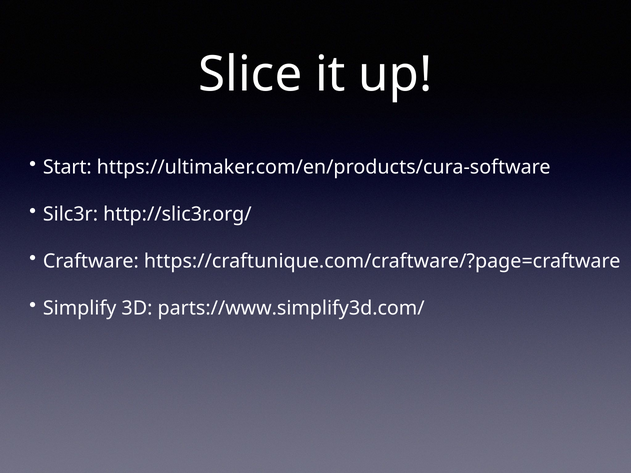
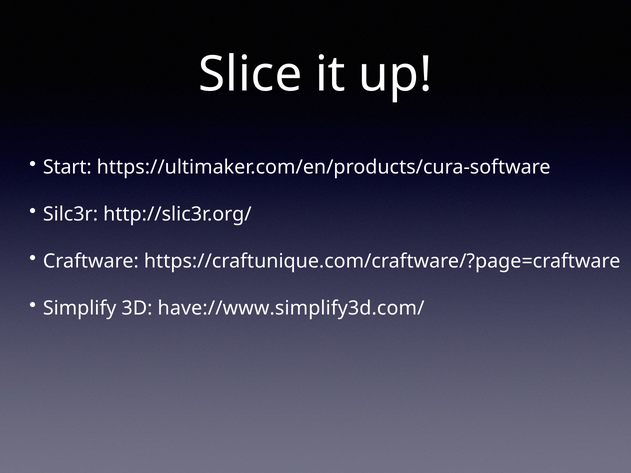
parts://www.simplify3d.com/: parts://www.simplify3d.com/ -> have://www.simplify3d.com/ (291, 309)
